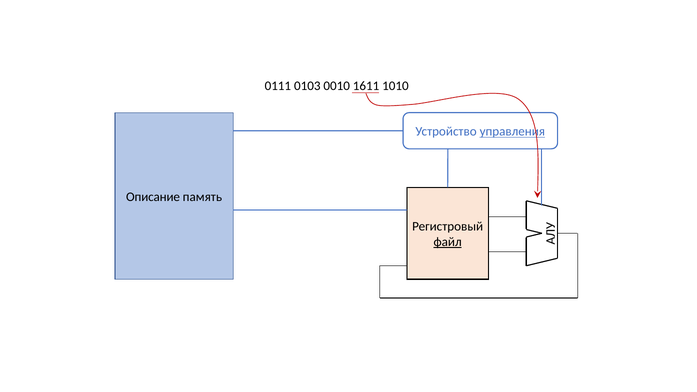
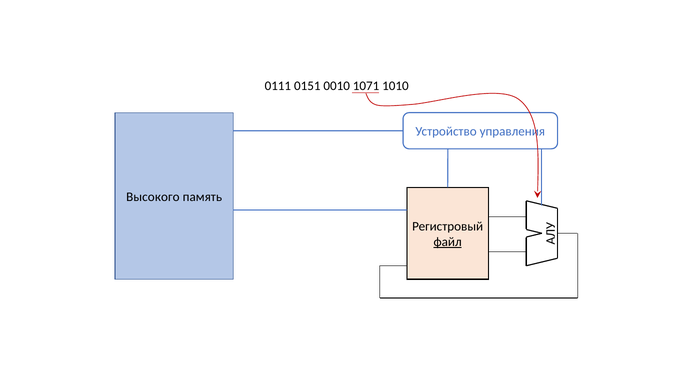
0103: 0103 -> 0151 (307, 86)
1611: 1611 -> 1071 (366, 86)
управления underline: present -> none (512, 132)
Описание: Описание -> Высокого (153, 197)
